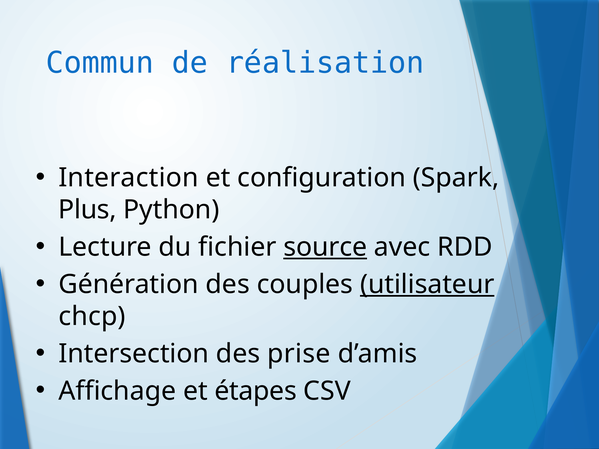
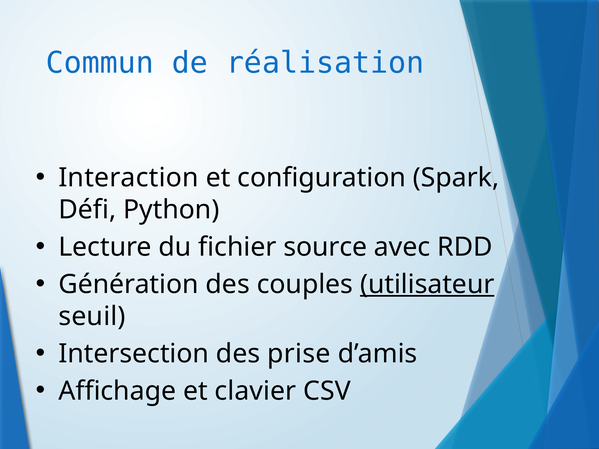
Plus: Plus -> Défi (87, 210)
source underline: present -> none (325, 247)
chcp: chcp -> seuil (92, 317)
étapes: étapes -> clavier (255, 391)
